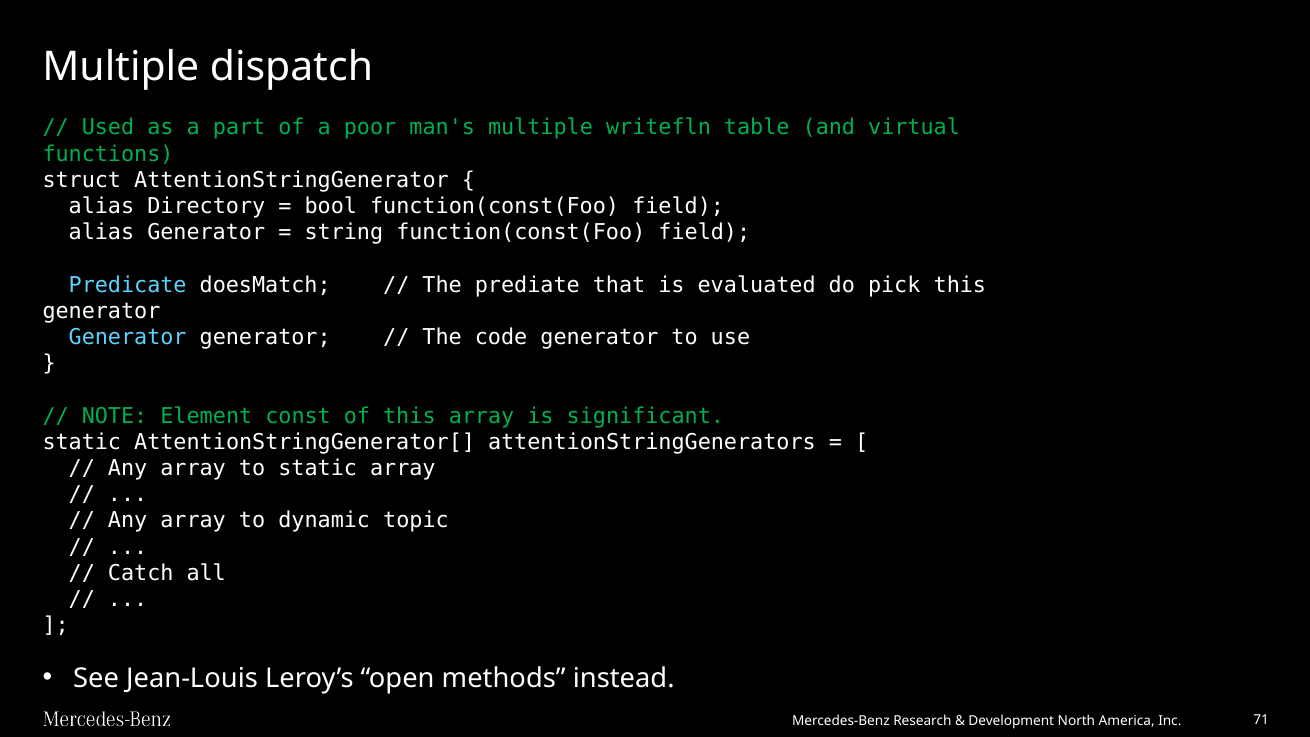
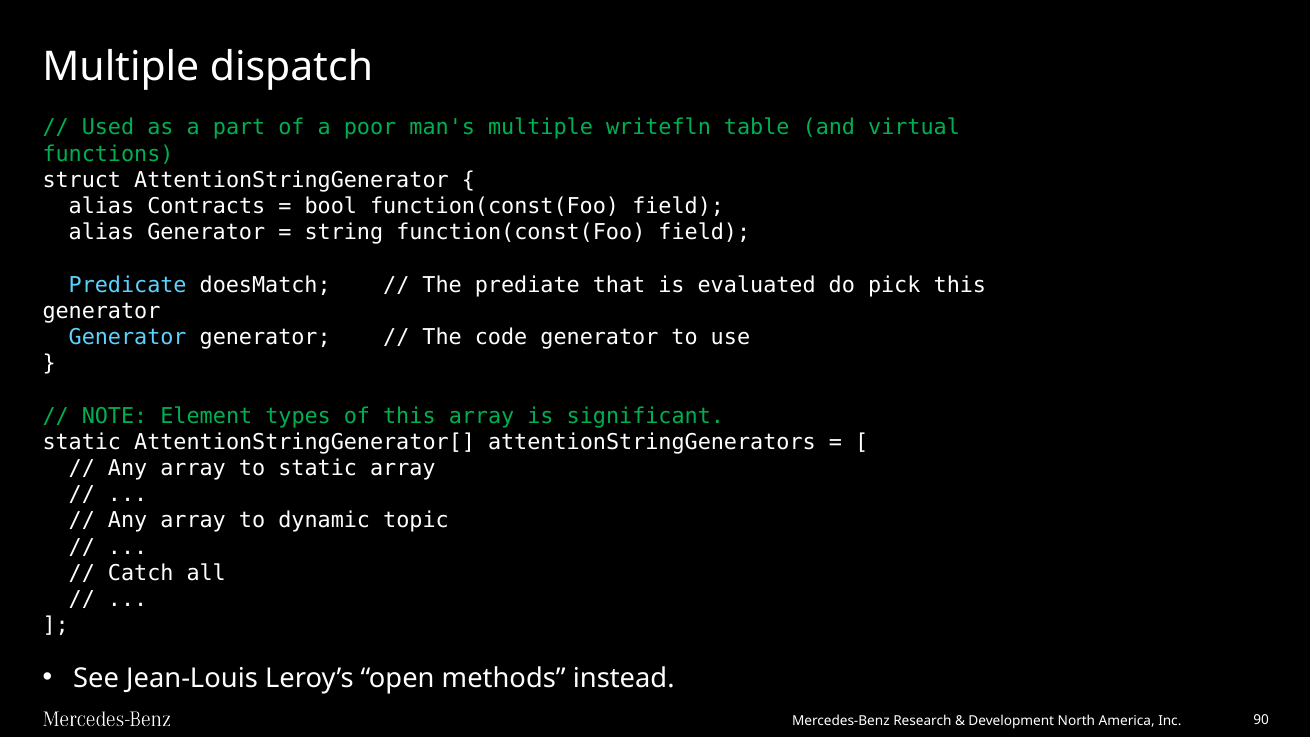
Directory: Directory -> Contracts (206, 206)
const: const -> types (298, 416)
71: 71 -> 90 (1261, 720)
